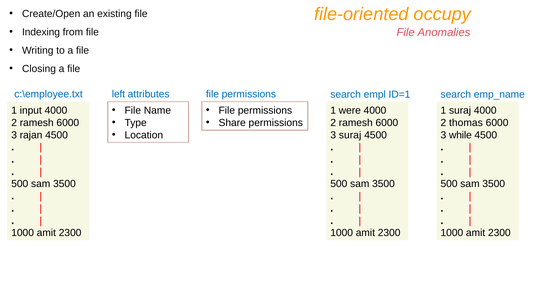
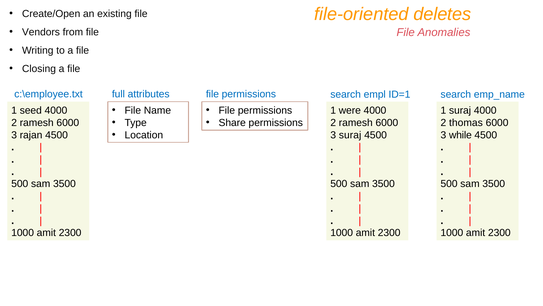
occupy: occupy -> deletes (442, 14)
Indexing: Indexing -> Vendors (41, 32)
left: left -> full (118, 94)
input: input -> seed (31, 110)
